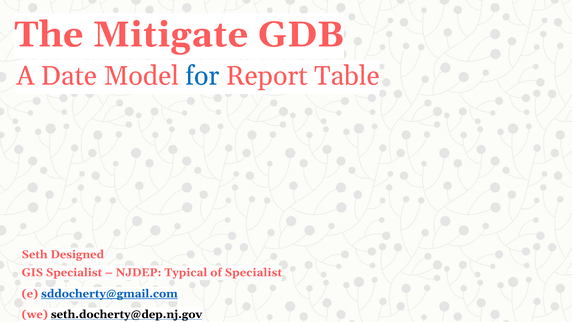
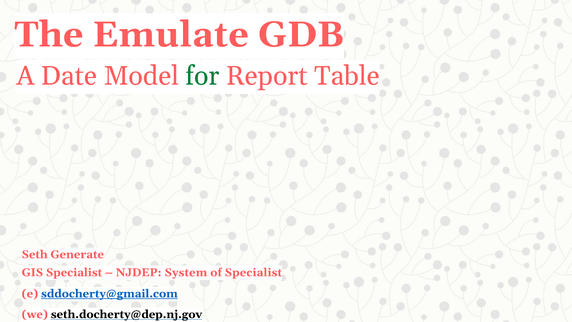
Mitigate: Mitigate -> Emulate (171, 35)
for colour: blue -> green (203, 76)
Designed: Designed -> Generate (77, 254)
Typical: Typical -> System (186, 272)
